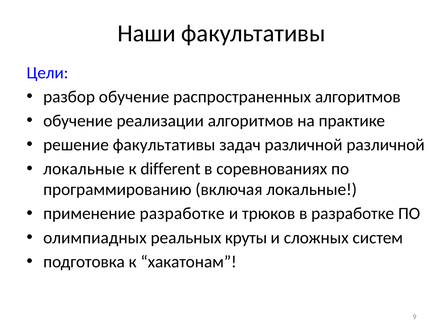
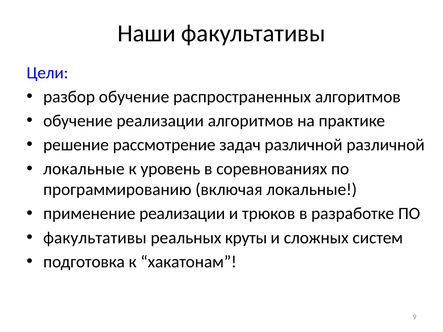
решение факультативы: факультативы -> рассмотрение (164, 145)
different: different -> уровень (170, 169)
применение разработке: разработке -> реализации (182, 214)
олимпиадных: олимпиадных -> факультативы (95, 238)
